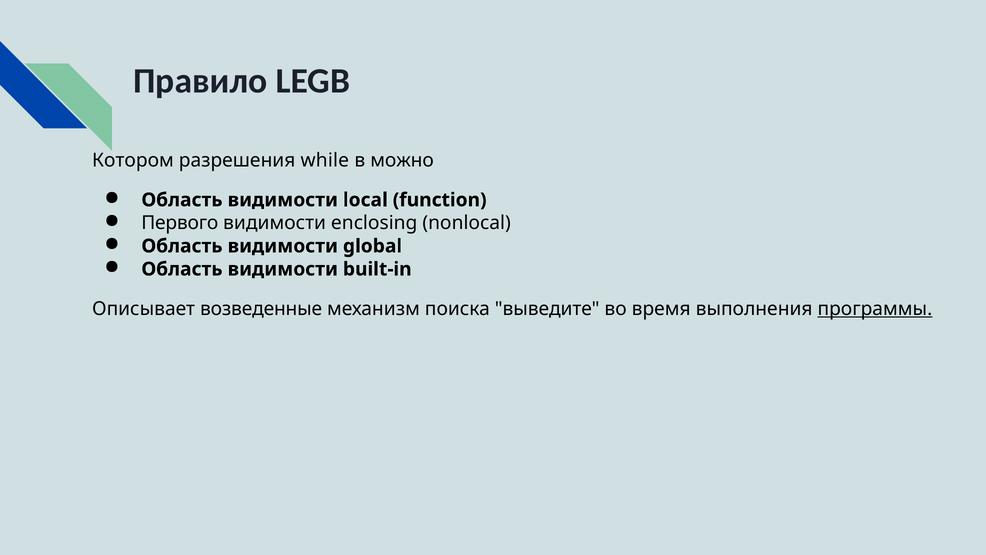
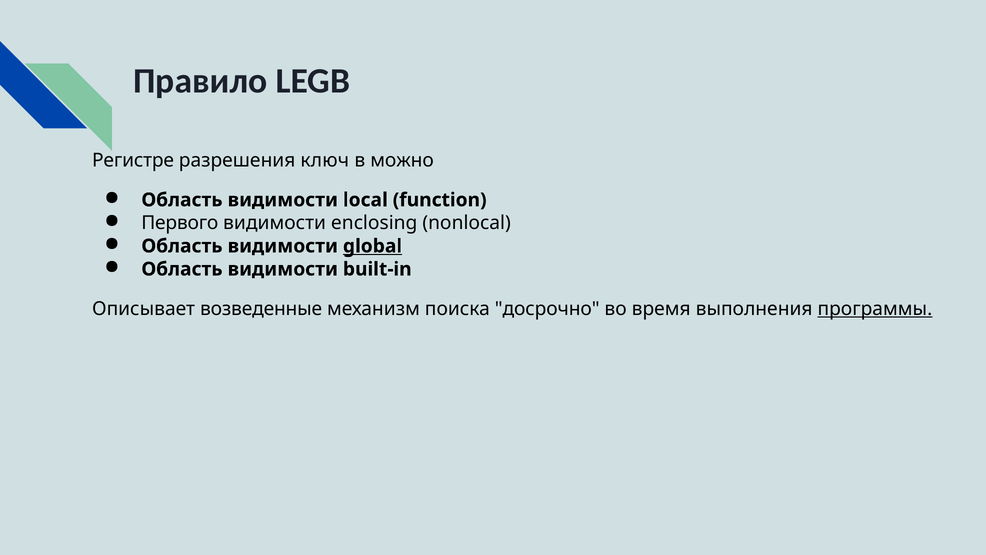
Котором: Котором -> Регистре (133, 160)
while: while -> ключ (325, 160)
global underline: none -> present (373, 246)
выведите: выведите -> досрочно (547, 308)
